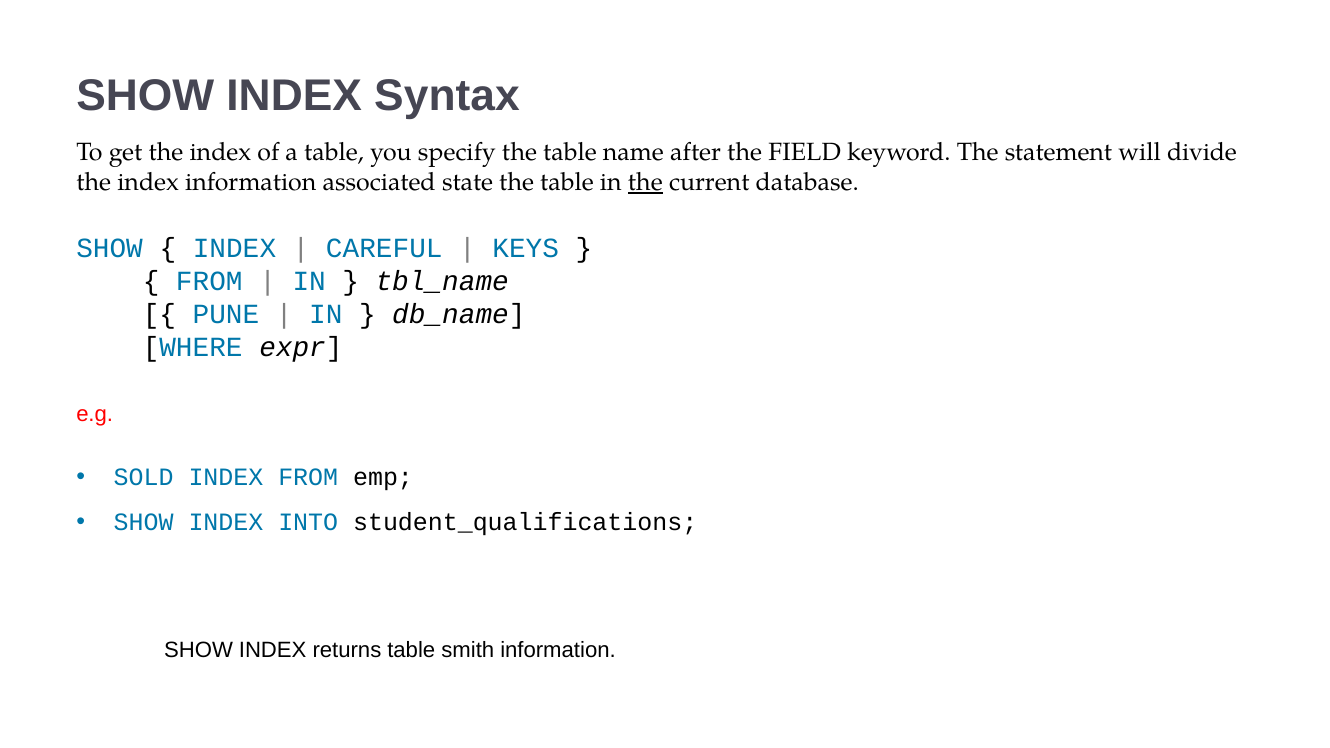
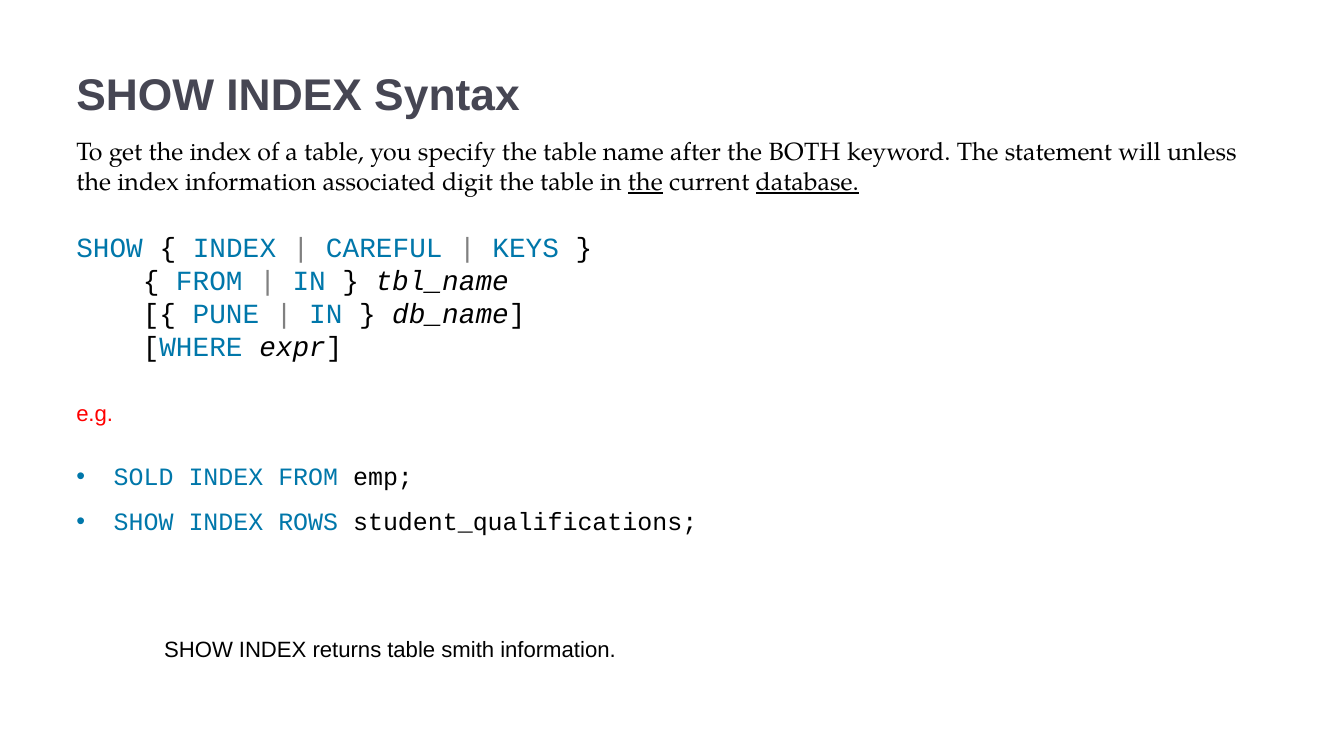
FIELD: FIELD -> BOTH (805, 152)
divide: divide -> unless (1202, 152)
state: state -> digit (468, 182)
database underline: none -> present (807, 182)
INTO: INTO -> ROWS (308, 522)
